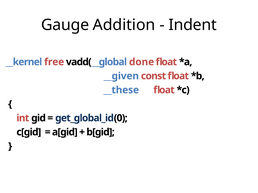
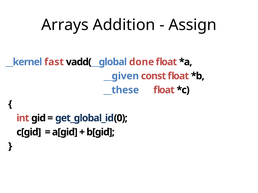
Gauge: Gauge -> Arrays (65, 25)
Indent: Indent -> Assign (193, 25)
free: free -> fast (54, 62)
